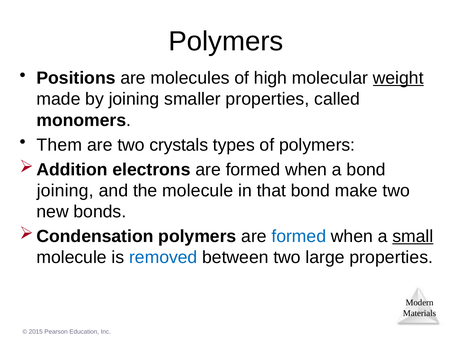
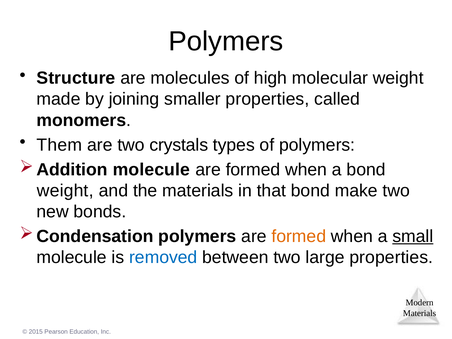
Positions: Positions -> Structure (76, 78)
weight underline: present -> none (398, 78)
electrons: electrons -> molecule (151, 170)
joining: joining -> weight (65, 191)
the molecule: molecule -> materials (198, 191)
formed colour: blue -> orange (299, 236)
